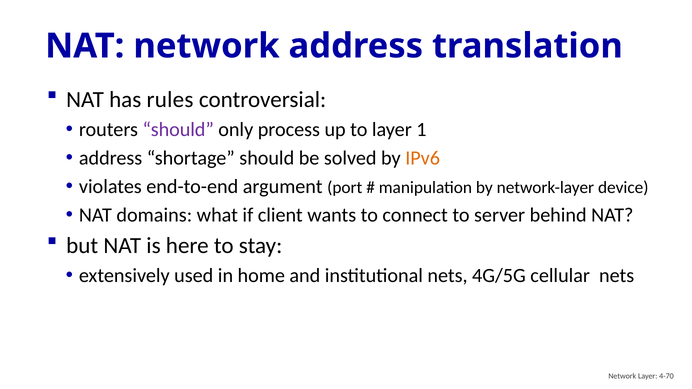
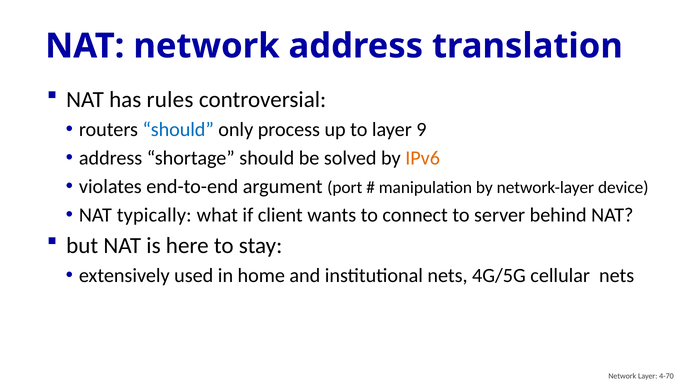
should colour: purple -> blue (178, 130)
1: 1 -> 9 (421, 130)
domains: domains -> typically (154, 215)
